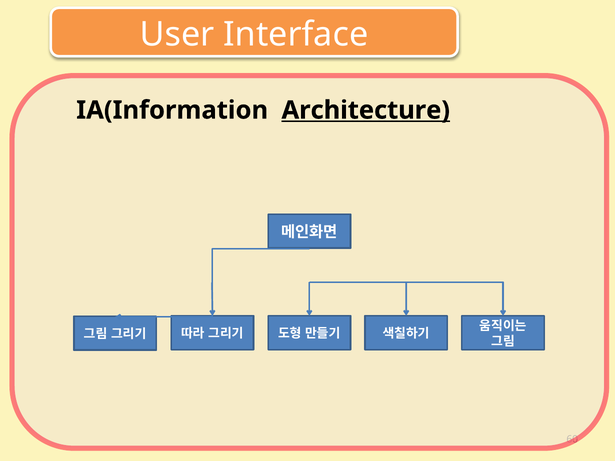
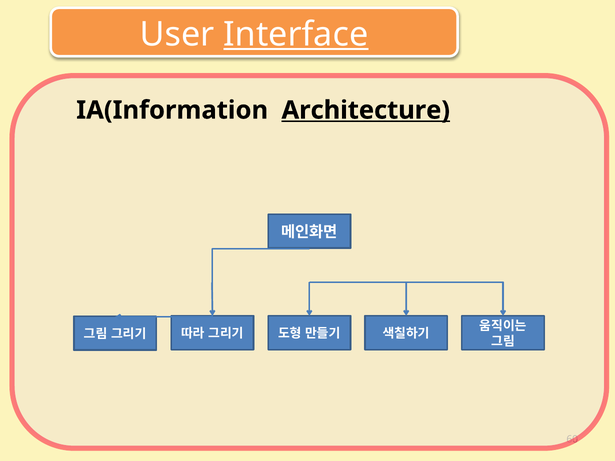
Interface underline: none -> present (296, 34)
